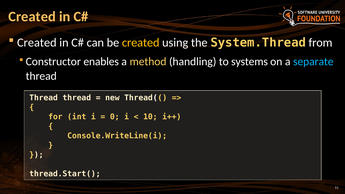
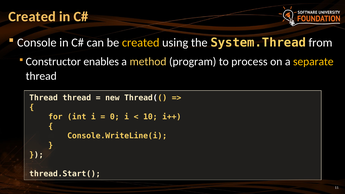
Created: Created -> Console (37, 43)
handling: handling -> program (193, 62)
systems: systems -> process (249, 62)
separate colour: light blue -> yellow (313, 62)
